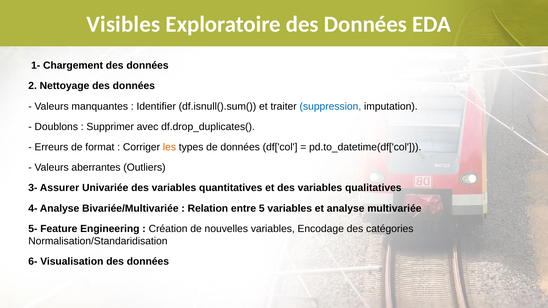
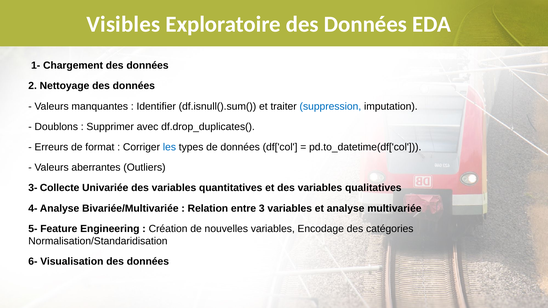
les colour: orange -> blue (169, 147)
Assurer: Assurer -> Collecte (60, 188)
5: 5 -> 3 (262, 208)
